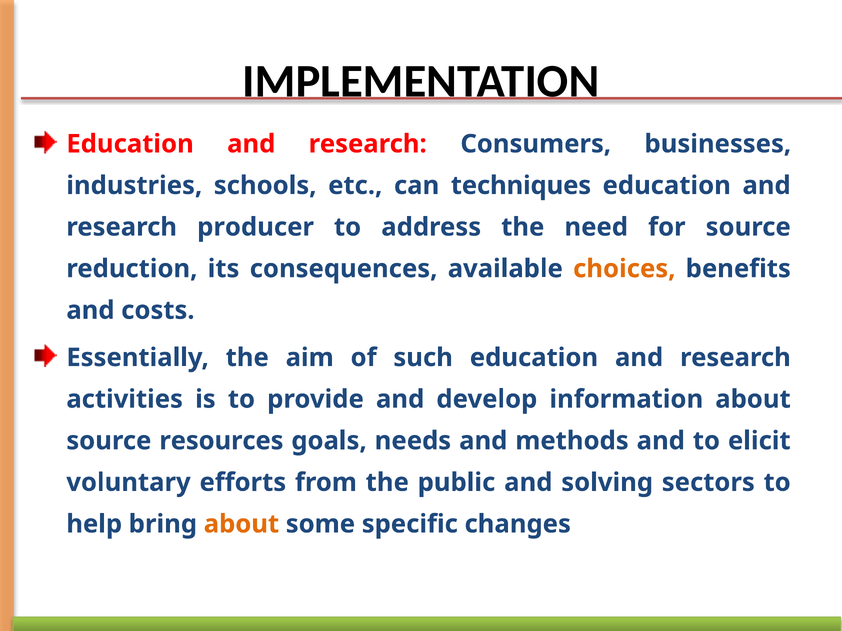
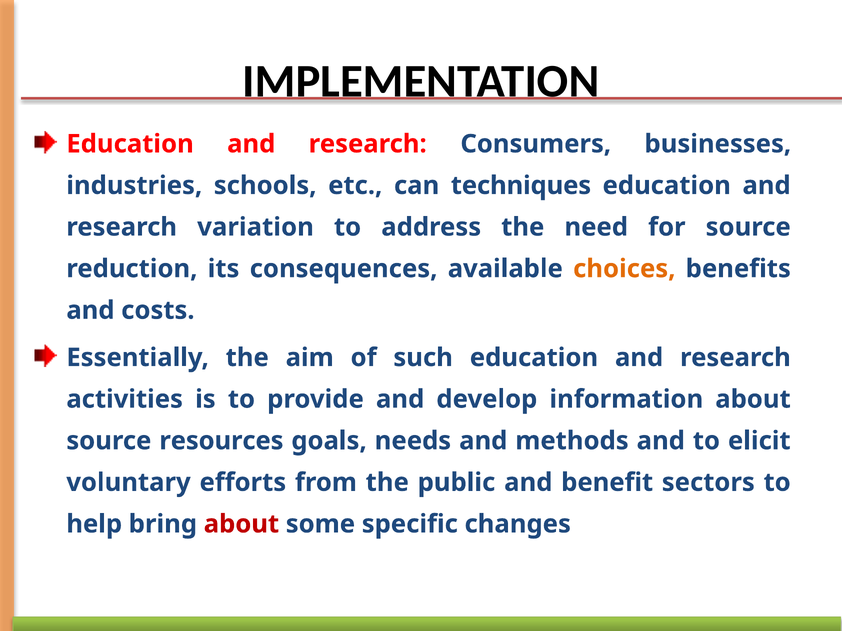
producer: producer -> variation (256, 227)
solving: solving -> benefit (607, 483)
about colour: orange -> red (241, 524)
